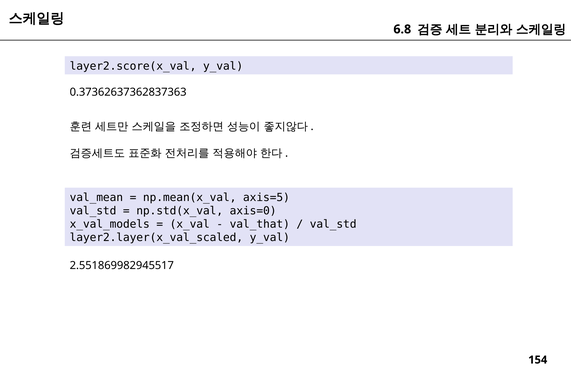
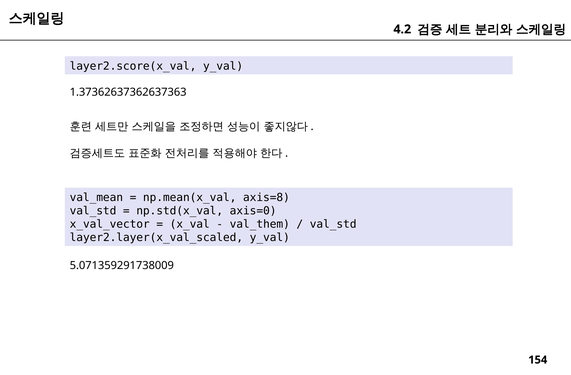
6.8: 6.8 -> 4.2 (402, 29)
0.37362637362837363: 0.37362637362837363 -> 1.37362637362637363 (128, 92)
axis=5: axis=5 -> axis=8 (266, 198)
x_val_models: x_val_models -> x_val_vector (110, 224)
val_that: val_that -> val_them (260, 224)
2.551869982945517: 2.551869982945517 -> 5.071359291738009 (122, 266)
